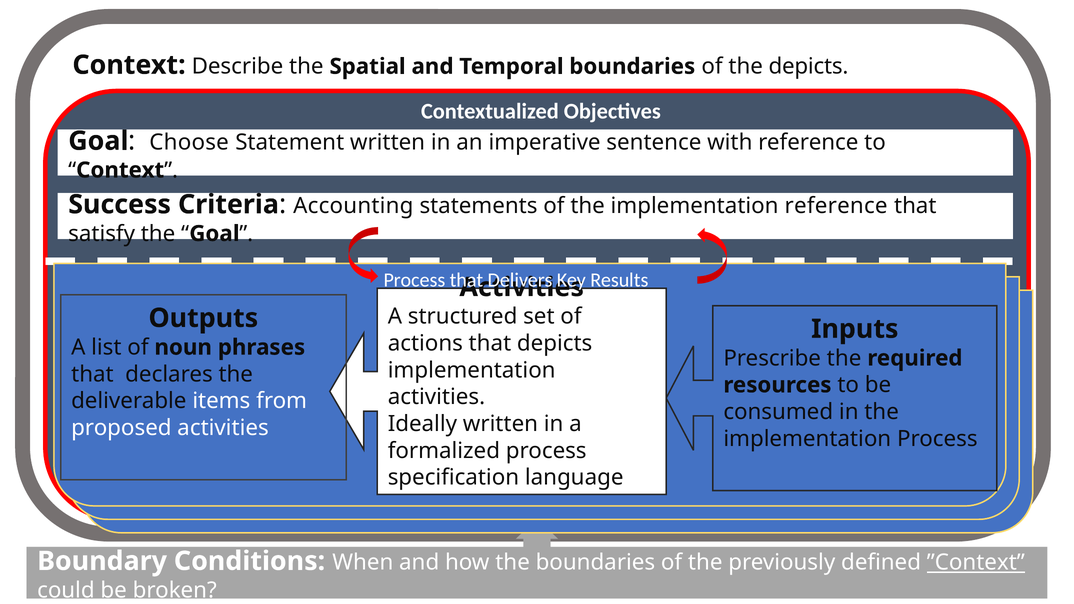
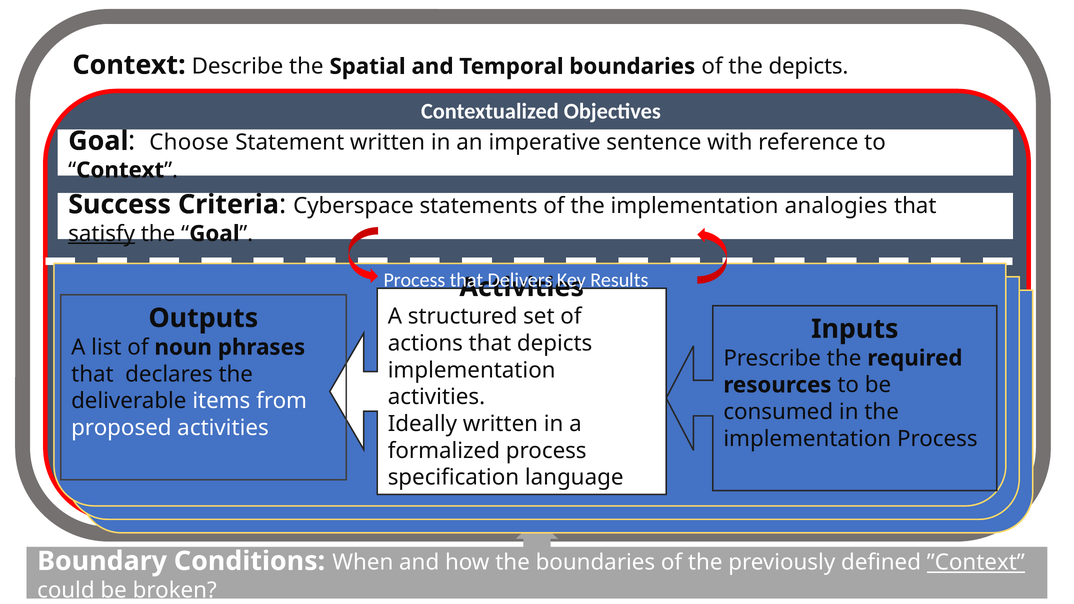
Accounting: Accounting -> Cyberspace (354, 206)
implementation reference: reference -> analogies (836, 206)
satisfy underline: none -> present (102, 234)
